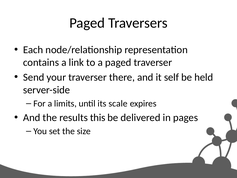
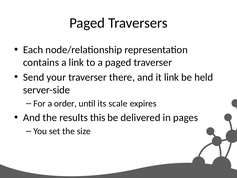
it self: self -> link (171, 77)
limits: limits -> order (65, 103)
